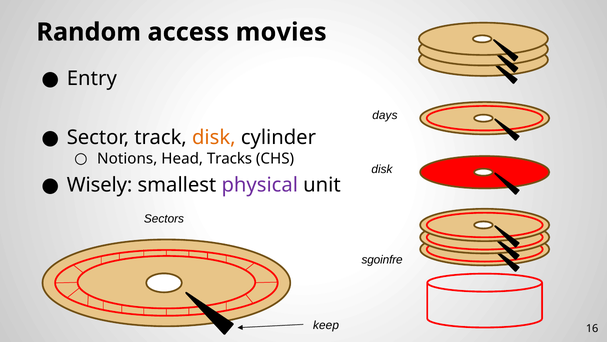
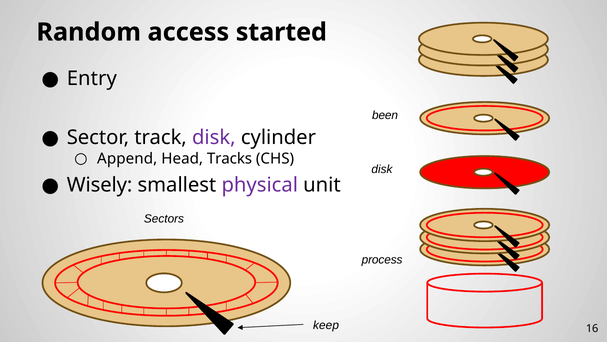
movies: movies -> started (281, 32)
days: days -> been (385, 115)
disk colour: orange -> purple (214, 137)
Notions: Notions -> Append (127, 158)
sgoinfre: sgoinfre -> process (382, 259)
